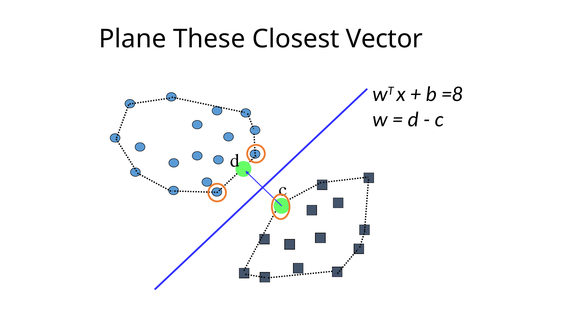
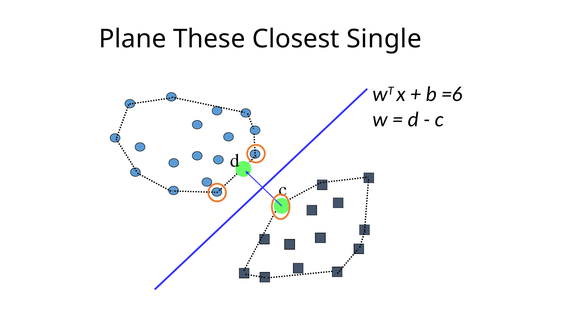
Vector: Vector -> Single (384, 39)
=8: =8 -> =6 (452, 94)
